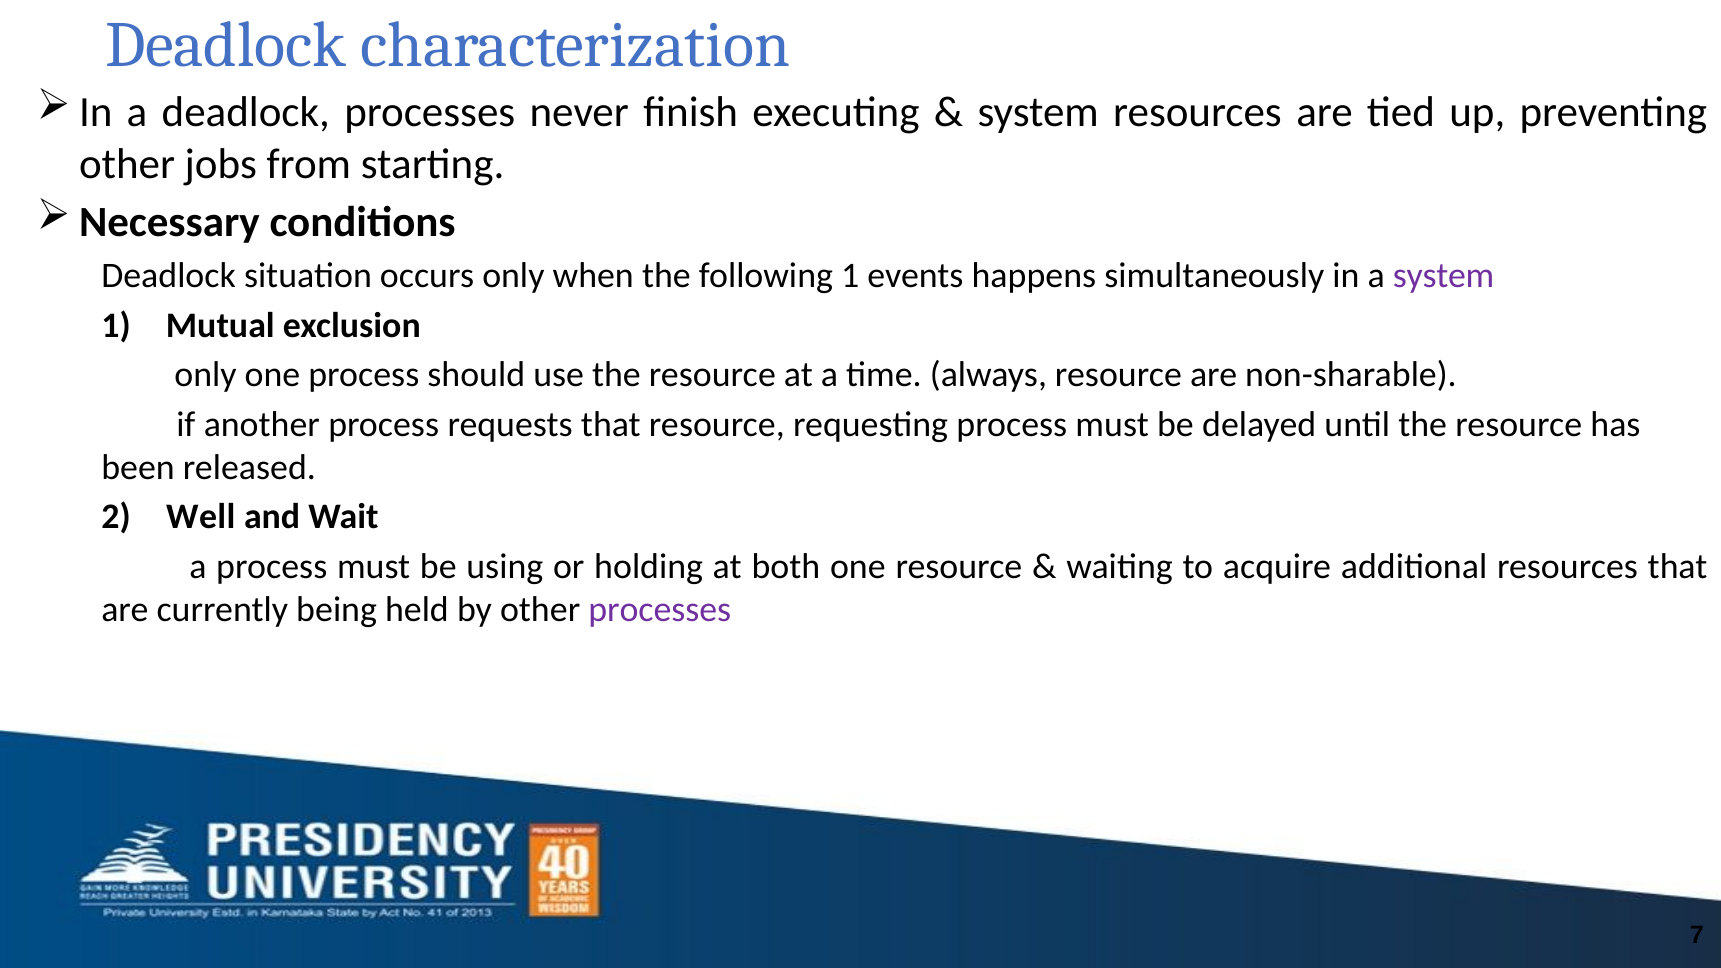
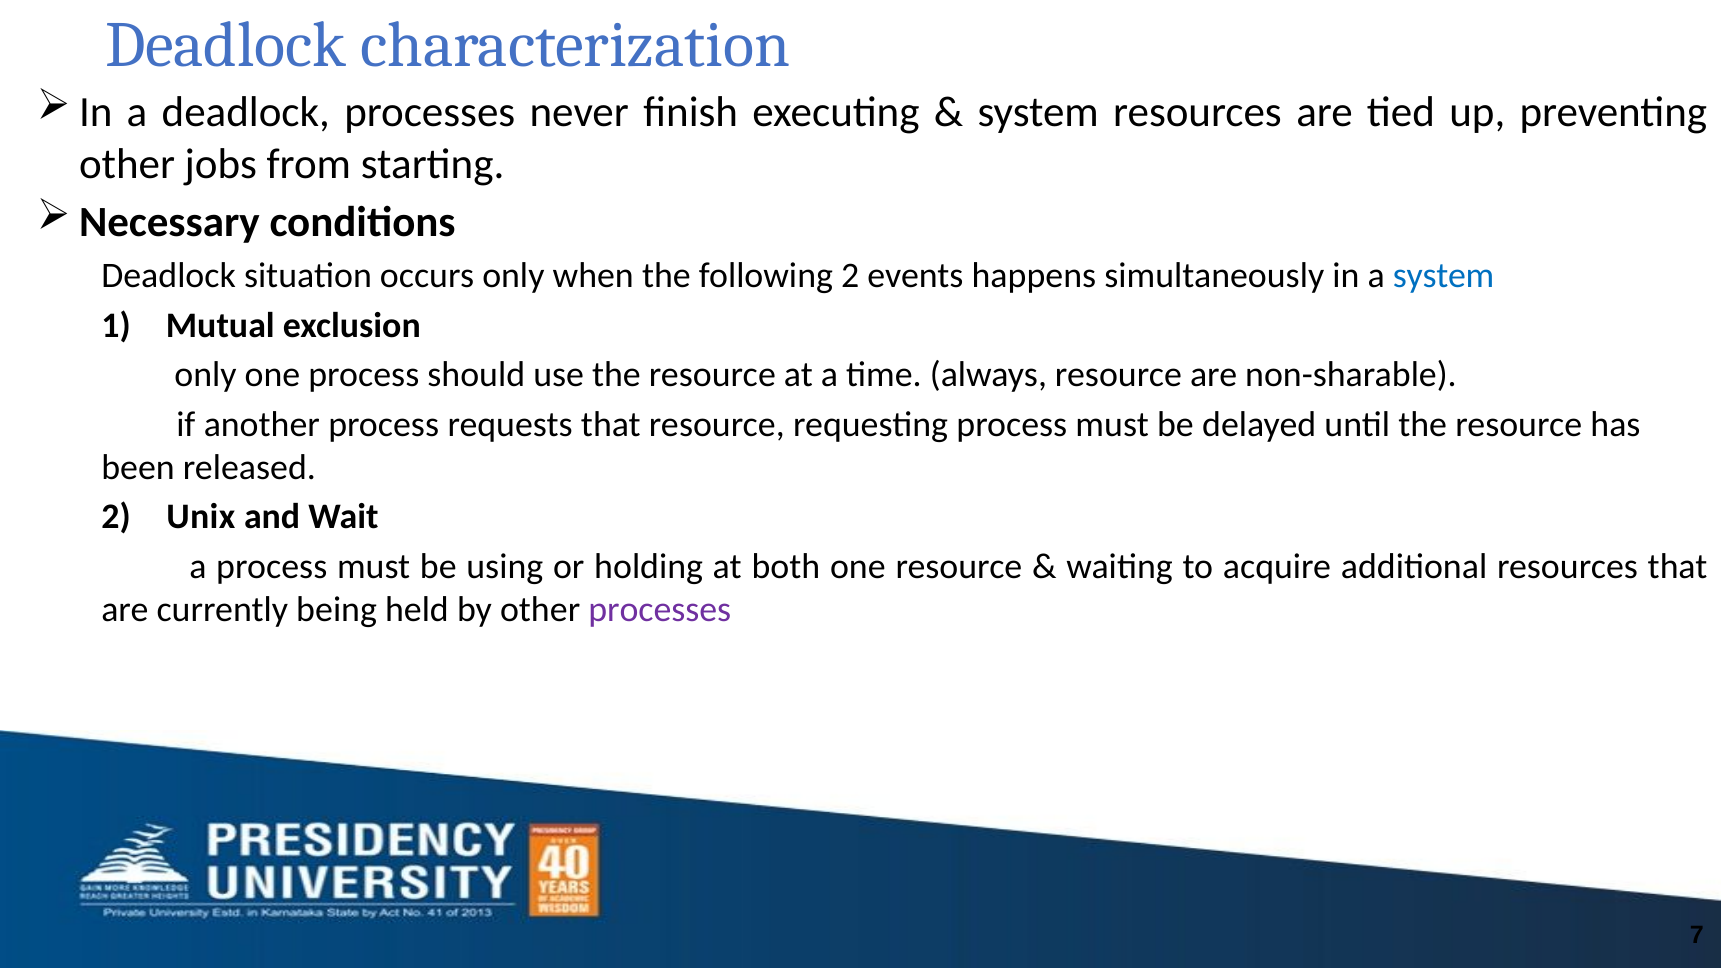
following 1: 1 -> 2 (850, 276)
system colour: purple -> blue (1444, 276)
Well: Well -> Unix (201, 517)
